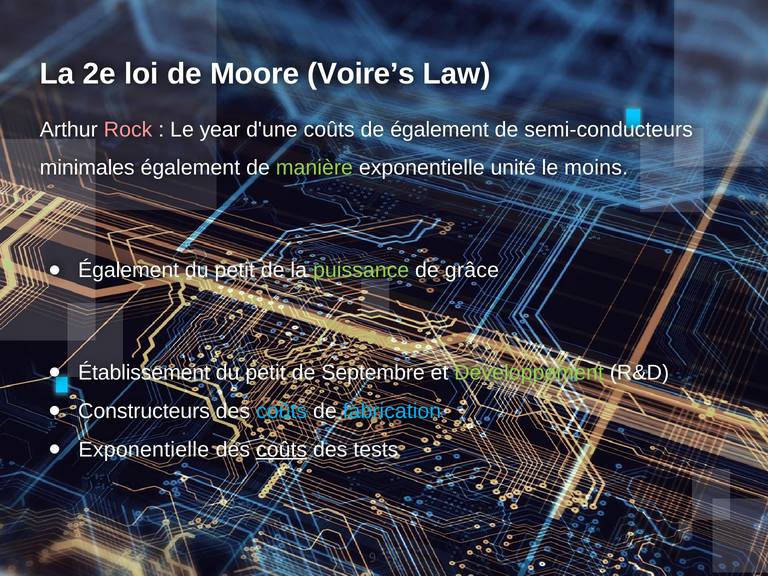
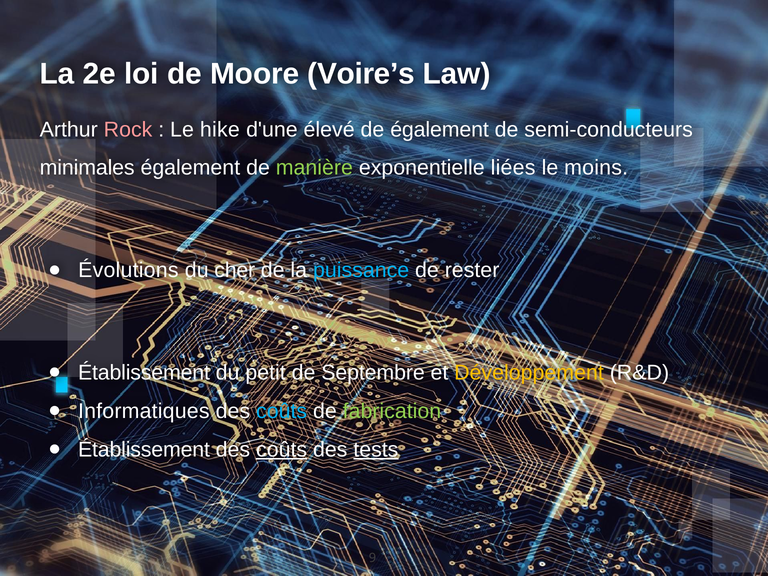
year: year -> hike (220, 130)
d'une coûts: coûts -> élevé (329, 130)
unité: unité -> liées (513, 168)
Également: Également -> Évolutions (128, 270)
petit: petit -> cher (235, 270)
puissance colour: light green -> light blue (361, 270)
grâce: grâce -> rester (472, 270)
Développement colour: light green -> yellow (529, 373)
Constructeurs: Constructeurs -> Informatiques (144, 411)
fabrication colour: light blue -> light green (392, 411)
Exponentielle: Exponentielle -> Établissement (144, 449)
tests underline: none -> present (376, 449)
